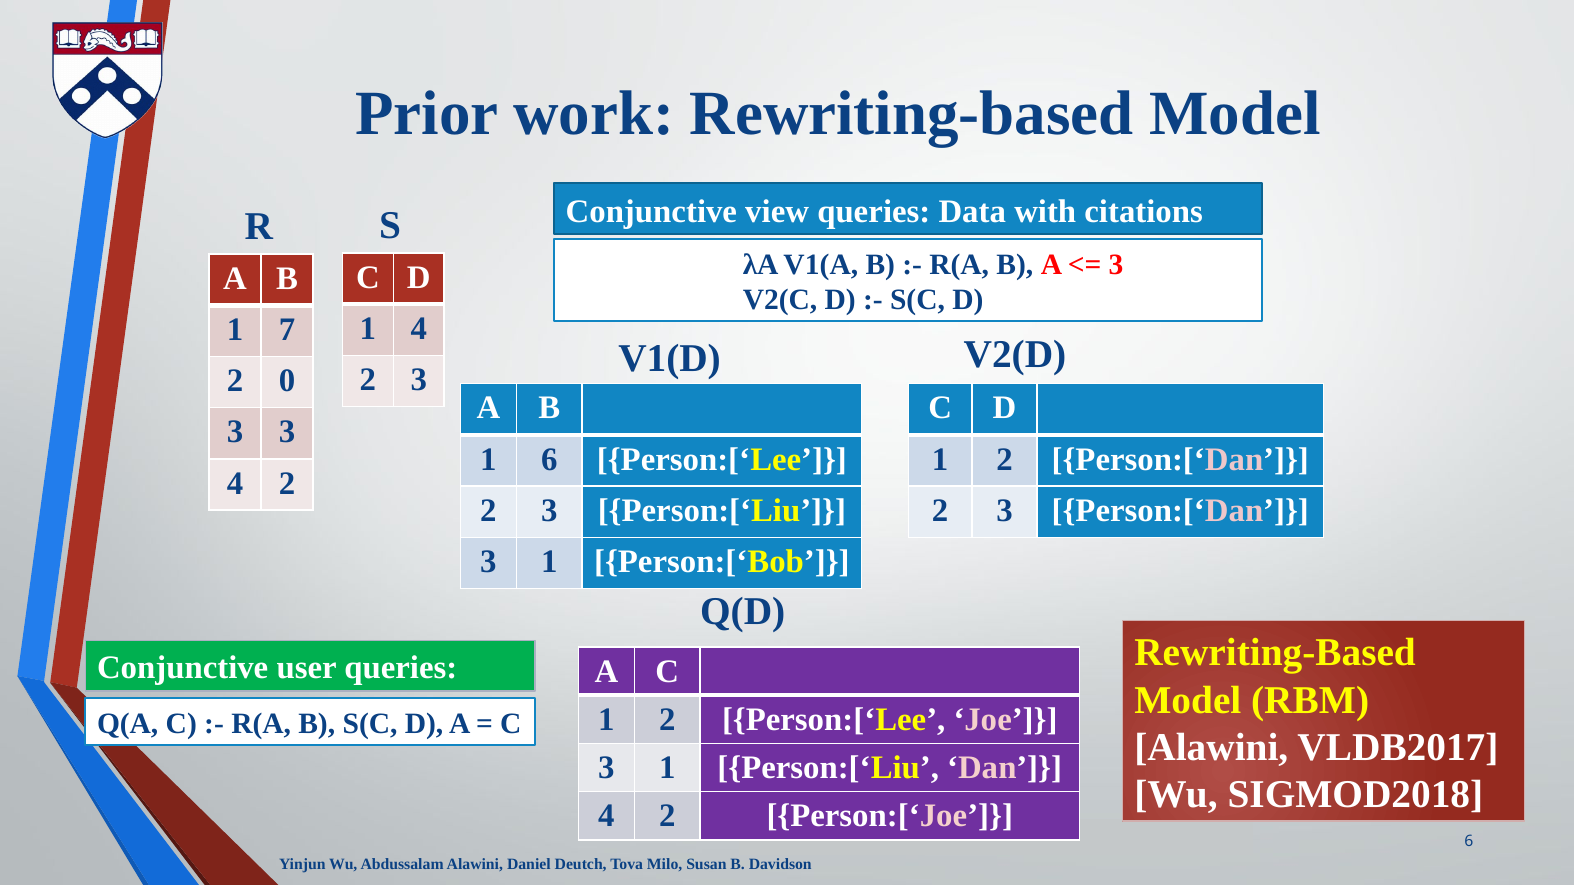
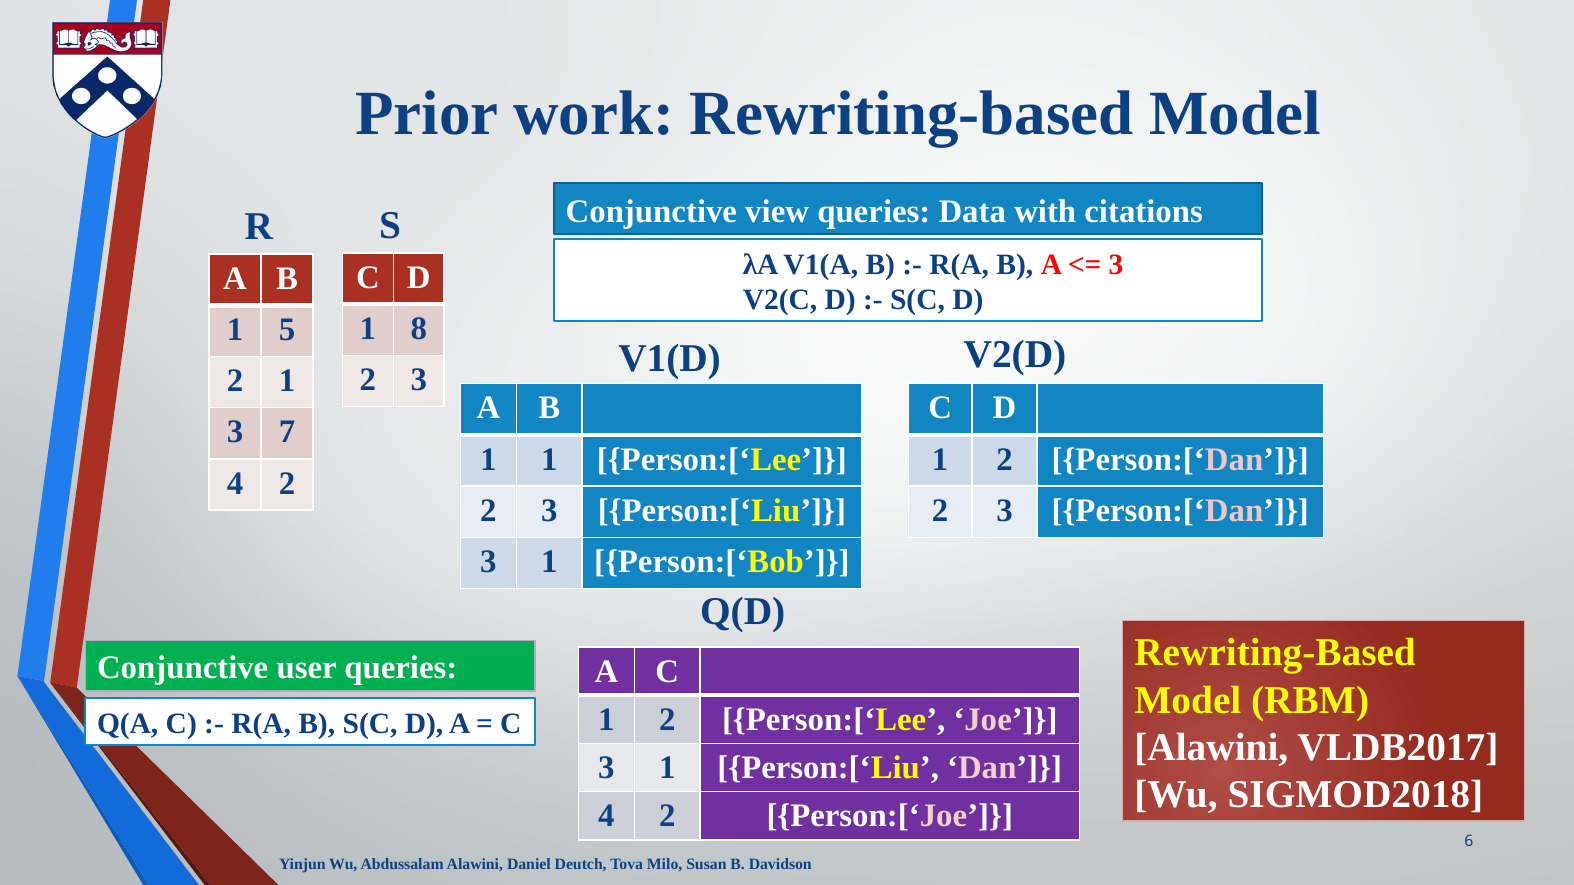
1 4: 4 -> 8 (419, 329)
7: 7 -> 5 (287, 330)
2 0: 0 -> 1 (287, 381)
3 3: 3 -> 7 (287, 432)
1 6: 6 -> 1 (549, 460)
